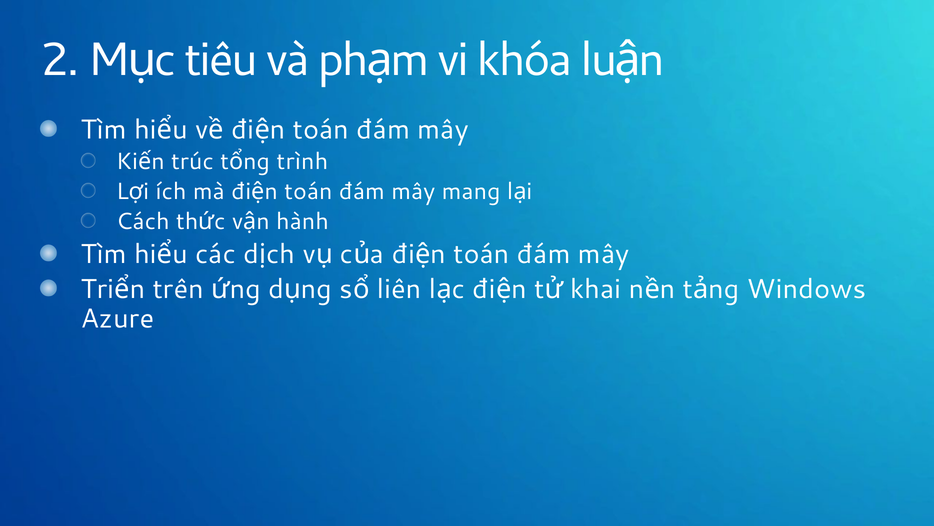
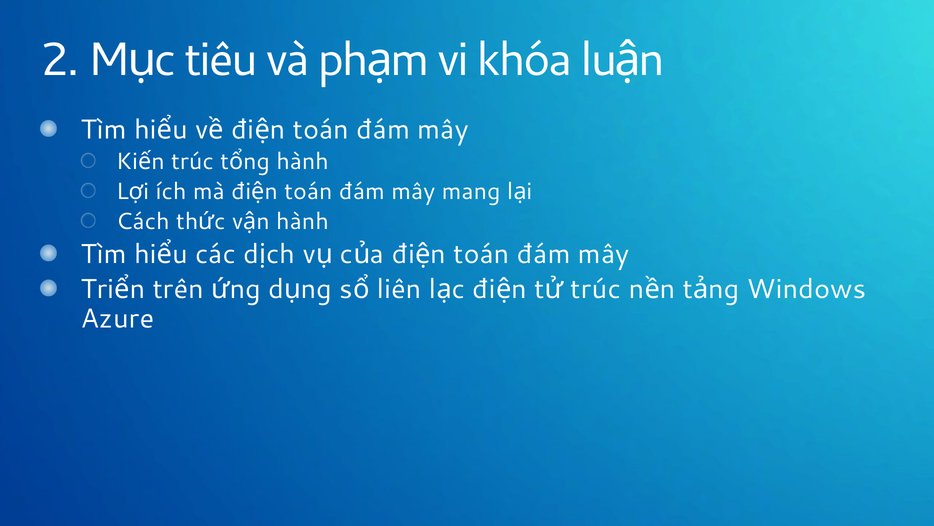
trình: trình -> hành (303, 162)
khai: khai -> trúc (596, 289)
